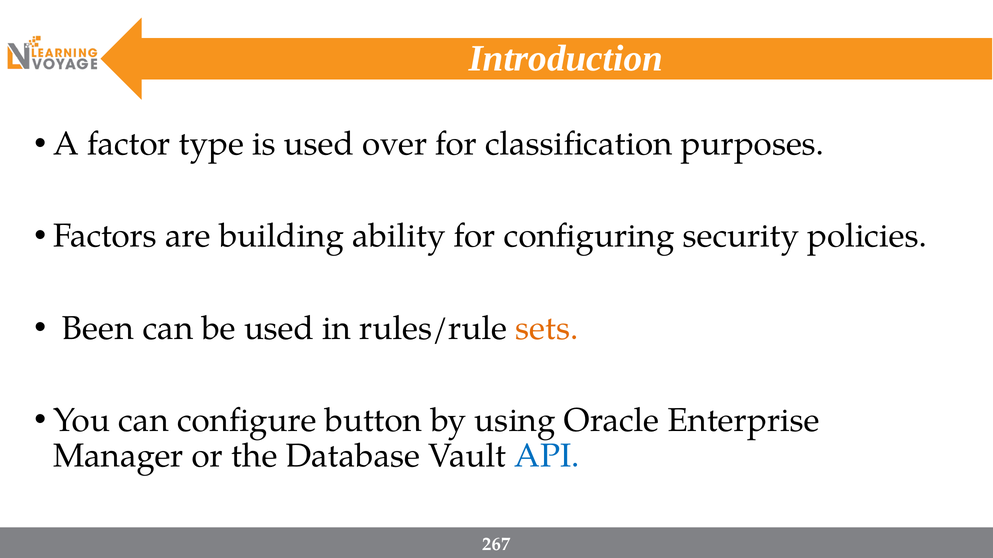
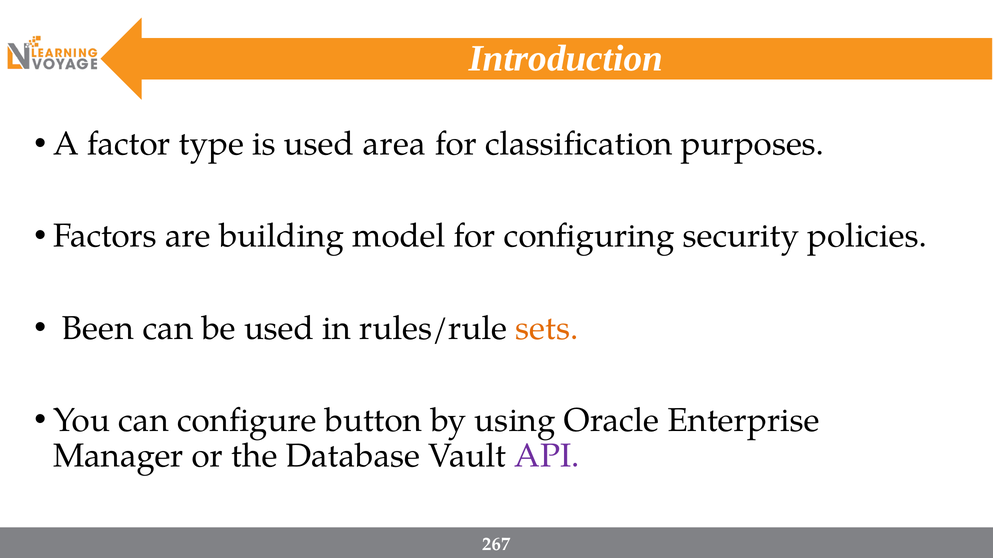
over: over -> area (394, 144)
ability: ability -> model (399, 236)
API colour: blue -> purple (547, 456)
